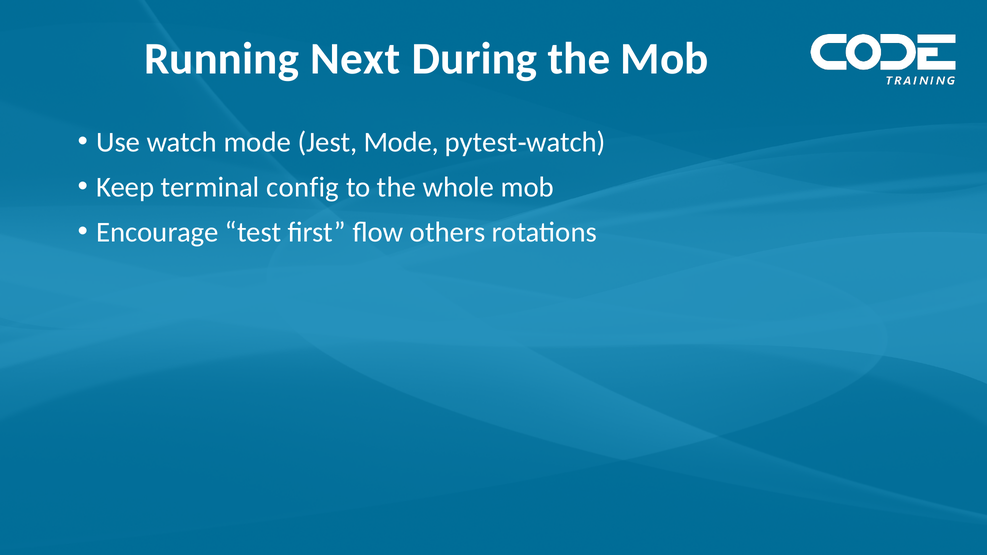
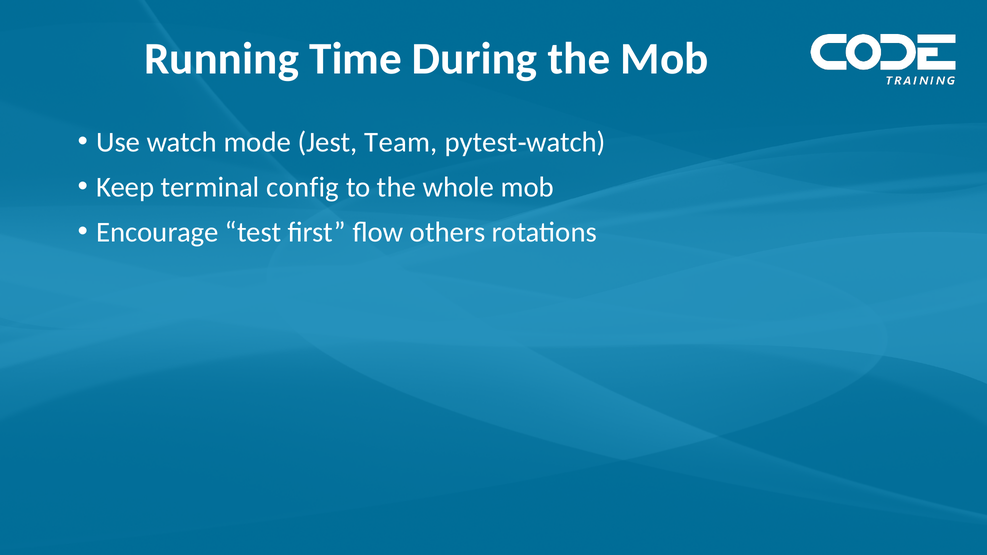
Next: Next -> Time (356, 59)
Jest Mode: Mode -> Team (401, 143)
